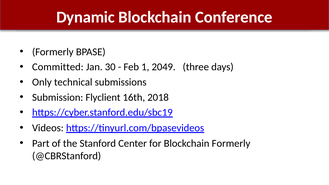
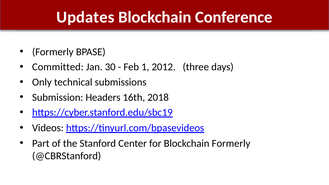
Dynamic: Dynamic -> Updates (85, 17)
2049: 2049 -> 2012 (164, 67)
Flyclient: Flyclient -> Headers (103, 97)
